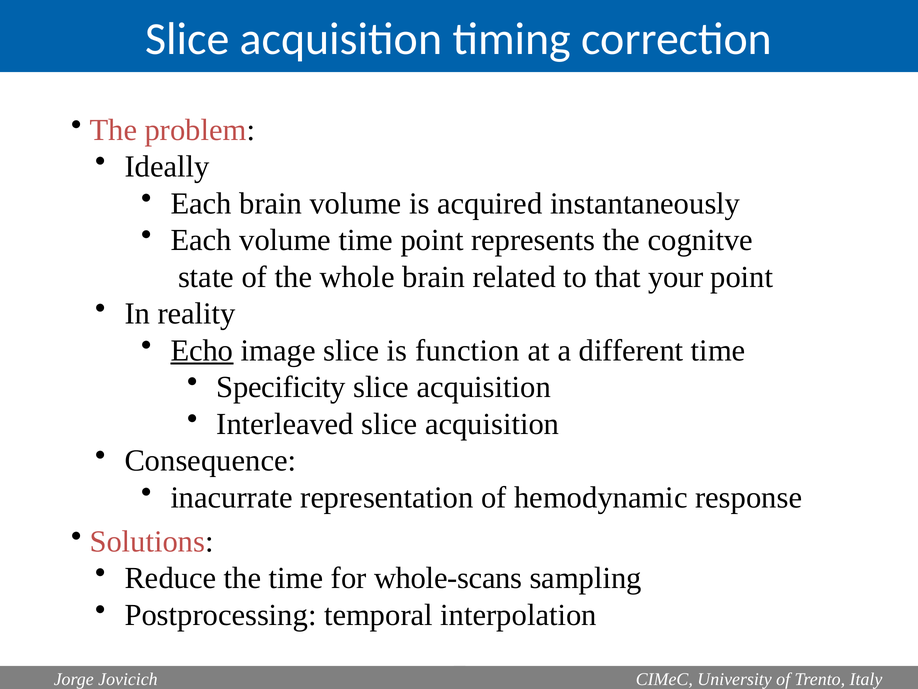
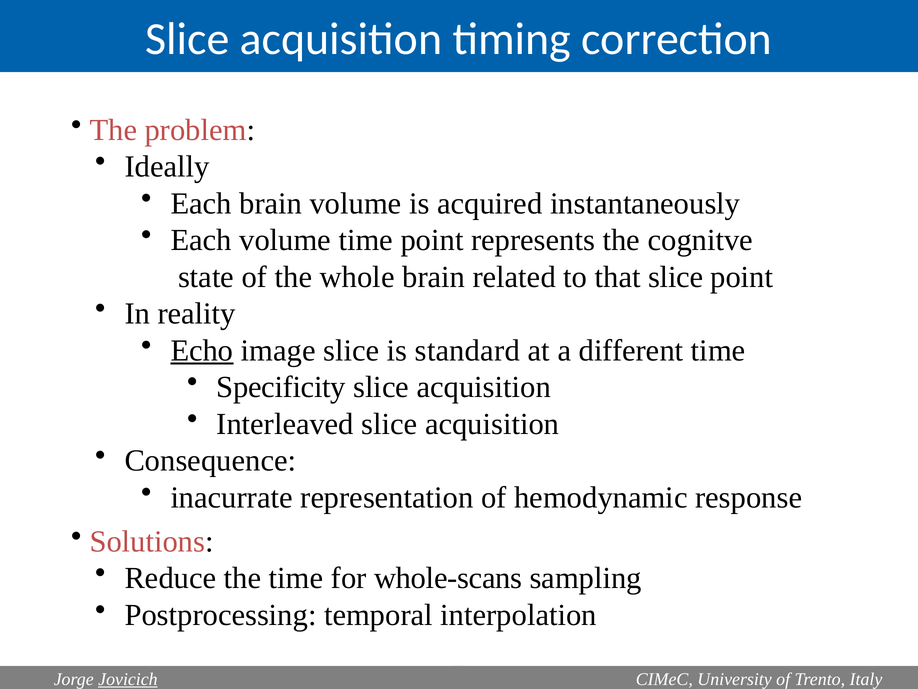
that your: your -> slice (676, 277)
function: function -> standard (467, 350)
Jovicich underline: none -> present (128, 679)
